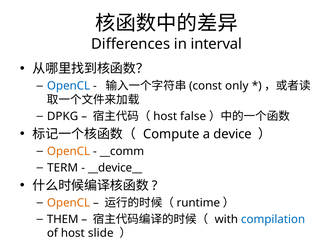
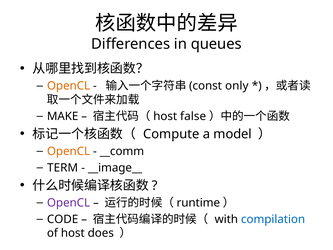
interval: interval -> queues (216, 44)
OpenCL colour: blue -> orange (69, 86)
DPKG: DPKG -> MAKE (63, 116)
device: device -> model (233, 134)
__device__: __device__ -> __image__ (115, 168)
OpenCL colour: orange -> purple (69, 203)
THEM: THEM -> CODE (63, 219)
slide: slide -> does (101, 233)
